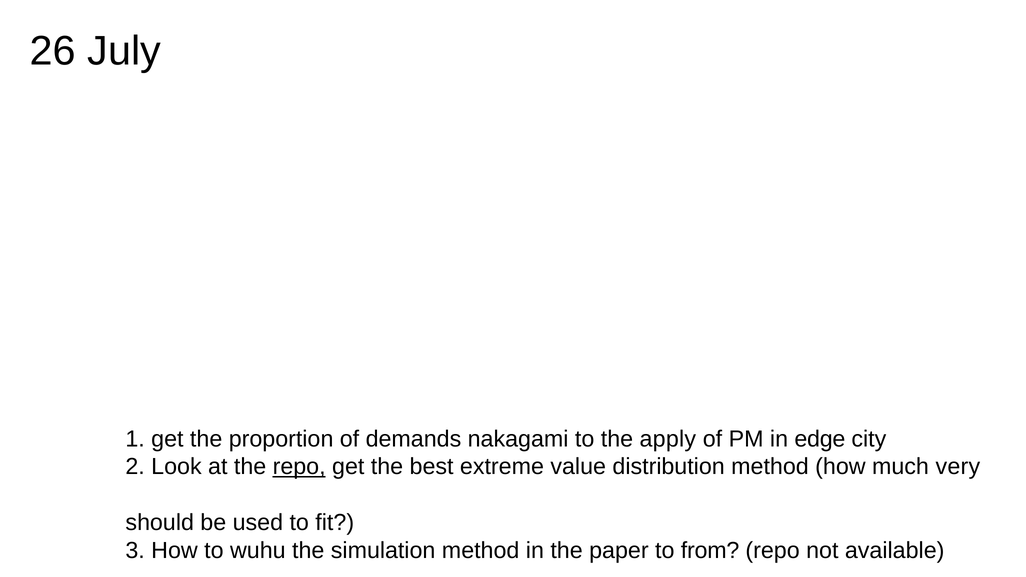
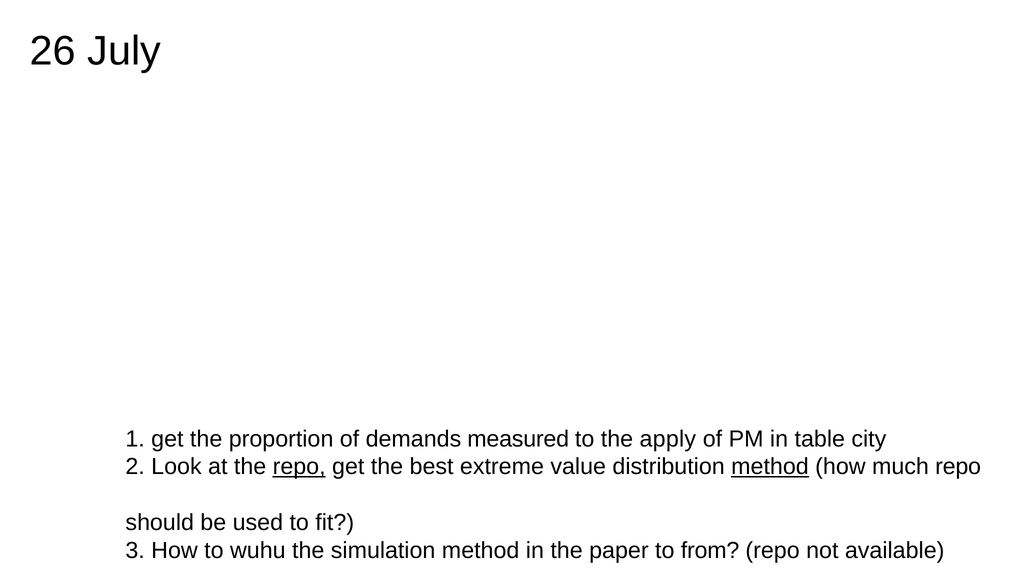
nakagami: nakagami -> measured (518, 439)
edge: edge -> table (820, 439)
method underline: none -> present (770, 467)
much very: very -> repo (958, 467)
